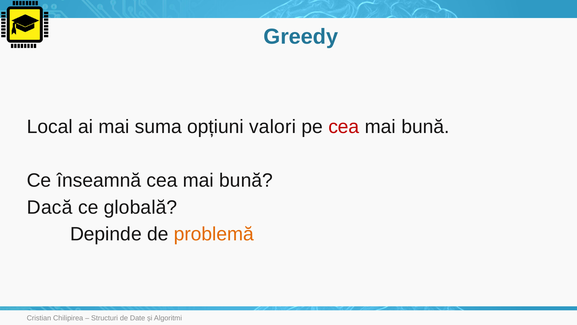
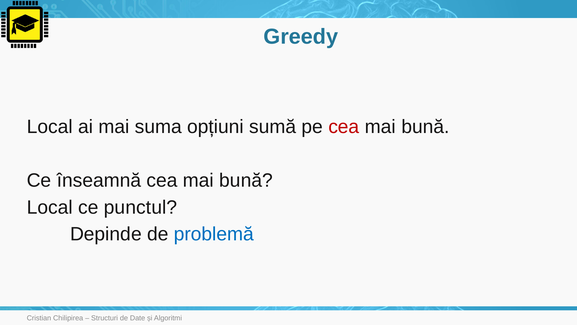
valori: valori -> sumă (273, 127)
Dacă: Dacă -> Local (50, 207)
globală: globală -> punctul (141, 207)
problemă colour: orange -> blue (214, 234)
